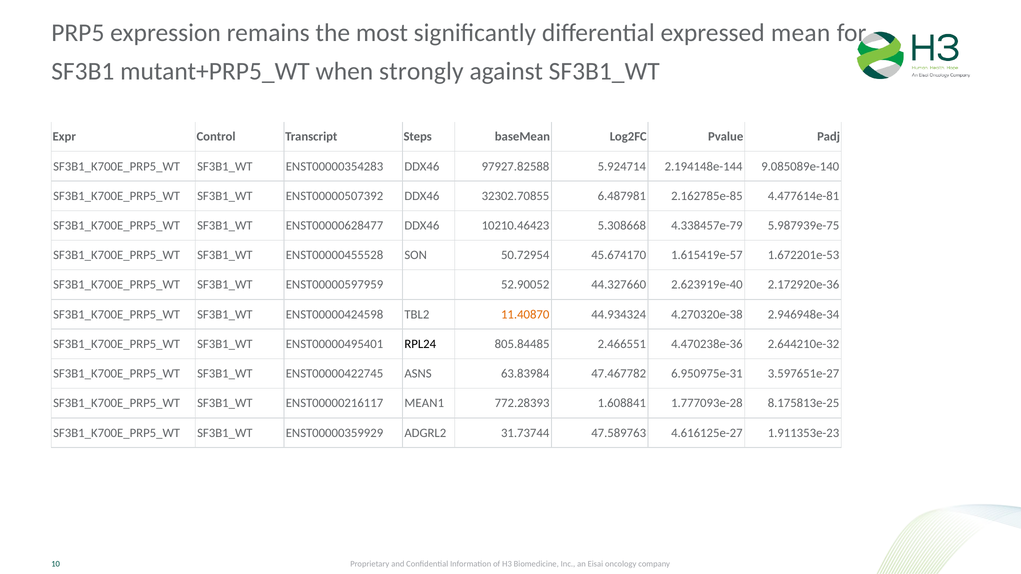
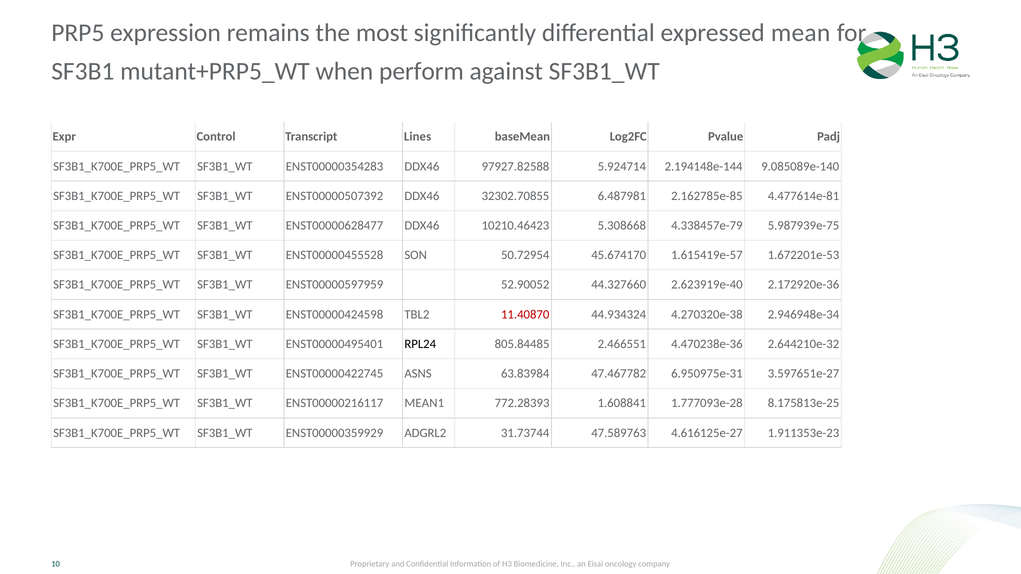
strongly: strongly -> perform (421, 71)
Steps: Steps -> Lines (418, 137)
11.40870 colour: orange -> red (525, 315)
